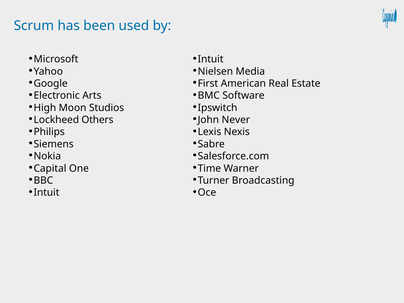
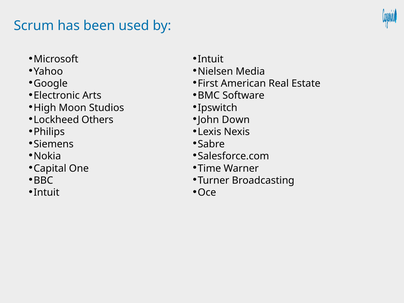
Never: Never -> Down (236, 120)
